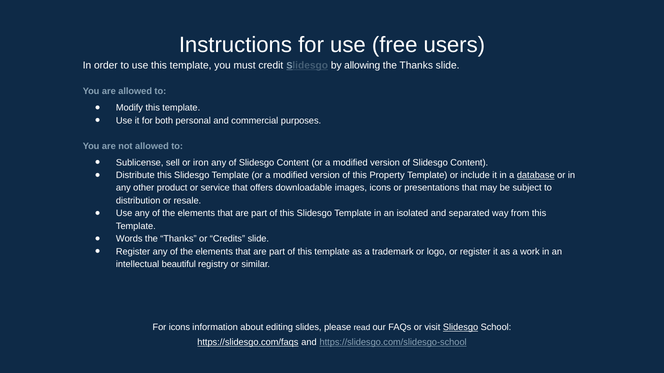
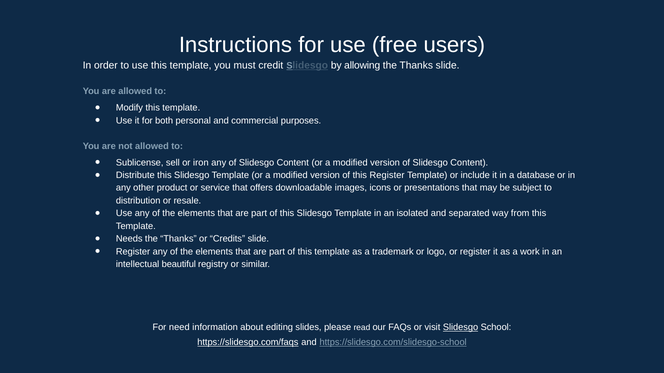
this Property: Property -> Register (387, 175)
database underline: present -> none (536, 175)
Words: Words -> Needs (129, 239)
For icons: icons -> need (179, 328)
